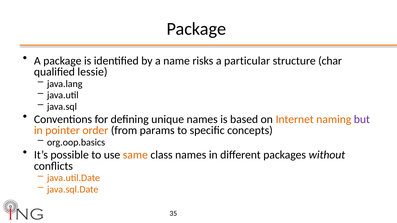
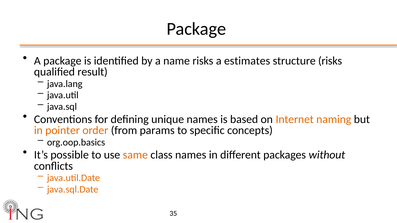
particular: particular -> estimates (247, 61)
structure char: char -> risks (330, 61)
lessie: lessie -> result (93, 72)
but colour: purple -> black (362, 119)
